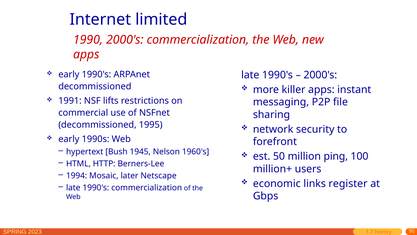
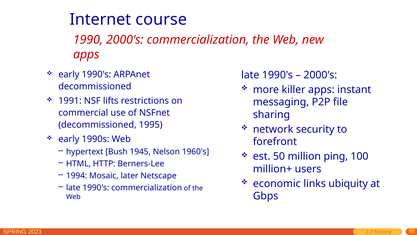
limited: limited -> course (161, 20)
register: register -> ubiquity (348, 183)
